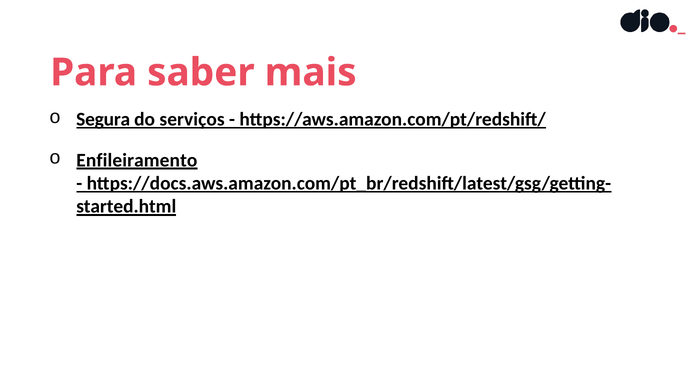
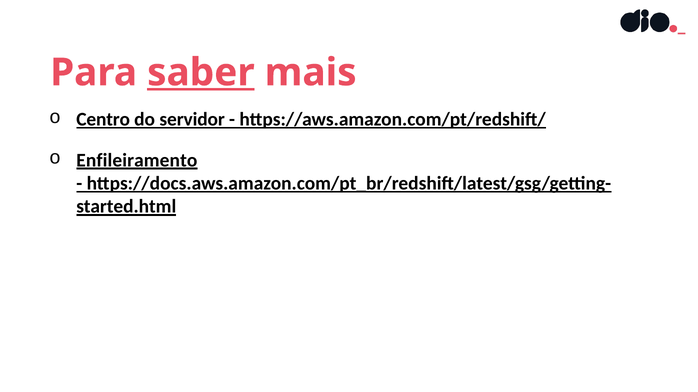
saber underline: none -> present (201, 73)
Segura: Segura -> Centro (103, 120)
serviços: serviços -> servidor (192, 120)
